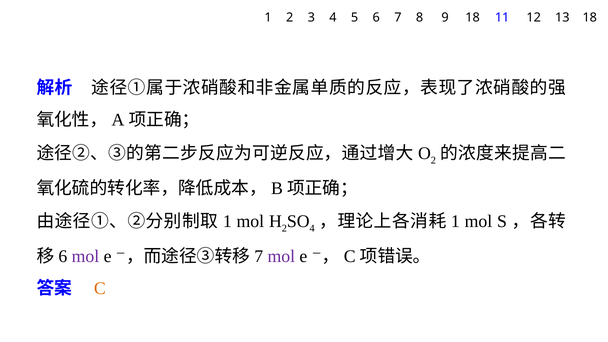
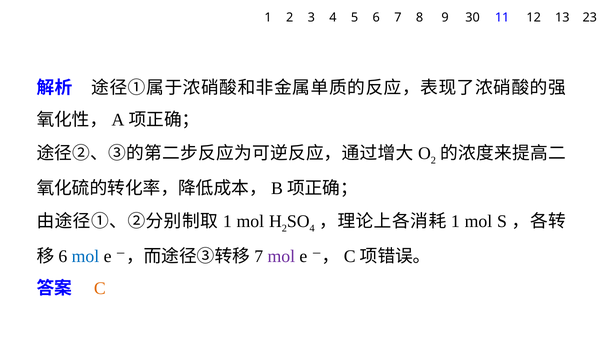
9 18: 18 -> 30 (473, 17)
13 18: 18 -> 23 (590, 17)
mol colour: purple -> blue (85, 257)
